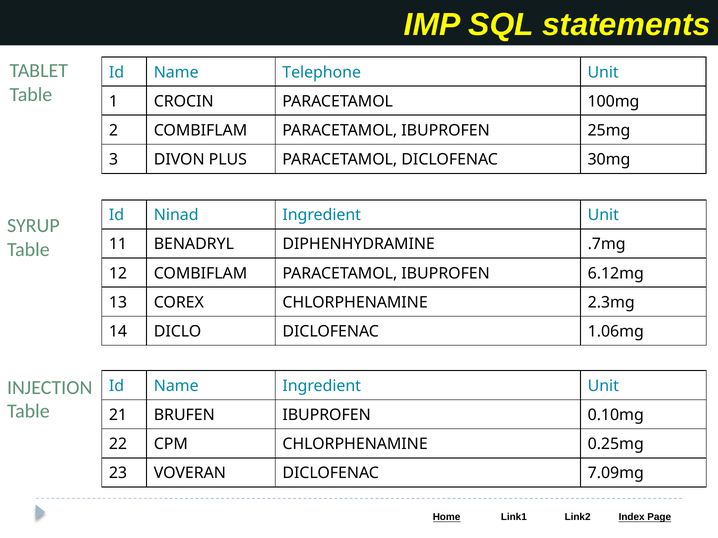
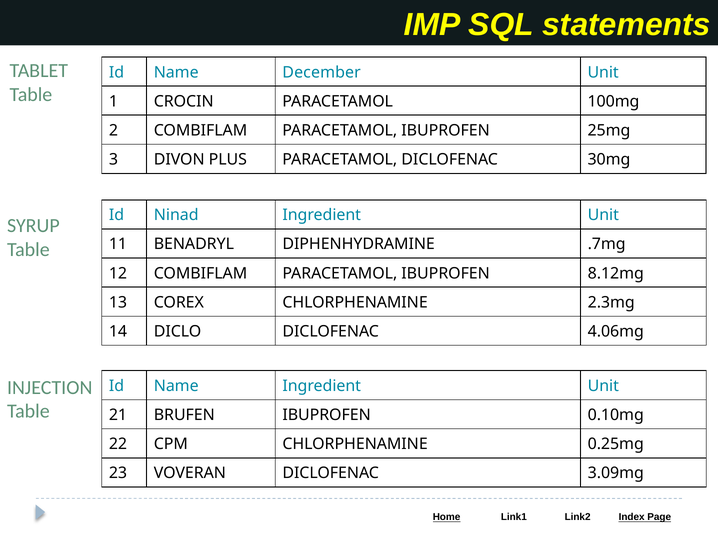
Telephone: Telephone -> December (322, 72)
6.12mg: 6.12mg -> 8.12mg (616, 274)
1.06mg: 1.06mg -> 4.06mg (616, 332)
7.09mg: 7.09mg -> 3.09mg (616, 474)
